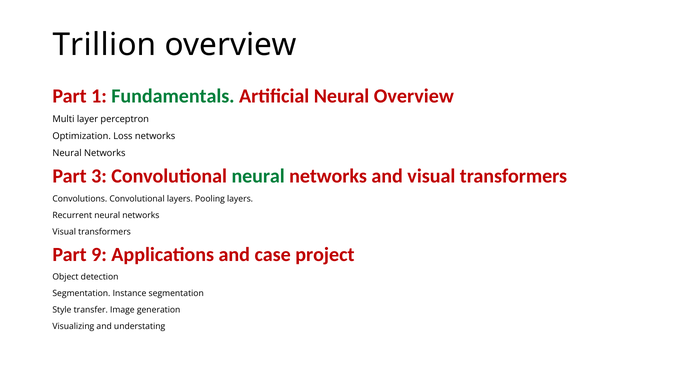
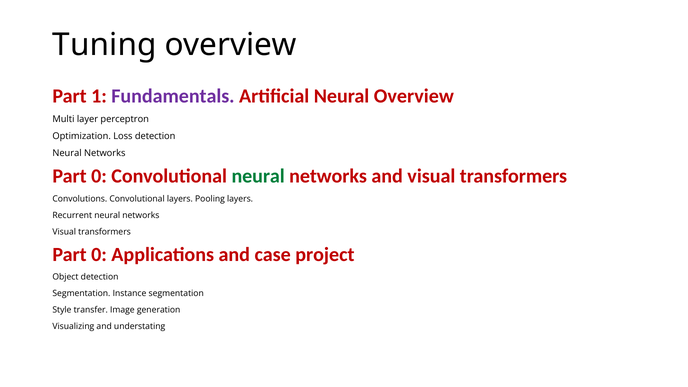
Trillion: Trillion -> Tuning (105, 45)
Fundamentals colour: green -> purple (173, 96)
Loss networks: networks -> detection (155, 136)
3: 3 -> 0 (99, 176)
9: 9 -> 0 (99, 254)
